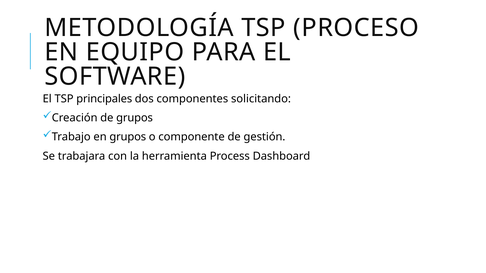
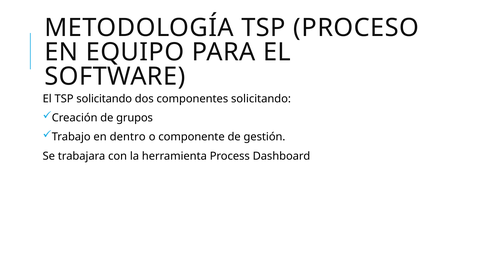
TSP principales: principales -> solicitando (104, 99)
en grupos: grupos -> dentro (128, 137)
